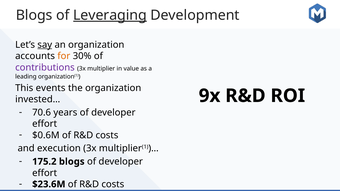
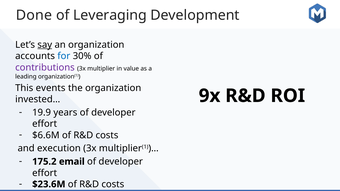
Blogs: Blogs -> Done (34, 15)
Leveraging underline: present -> none (110, 15)
for colour: orange -> blue (64, 56)
70.6: 70.6 -> 19.9 (42, 113)
$0.6M: $0.6M -> $6.6M (46, 135)
175.2 blogs: blogs -> email (72, 162)
